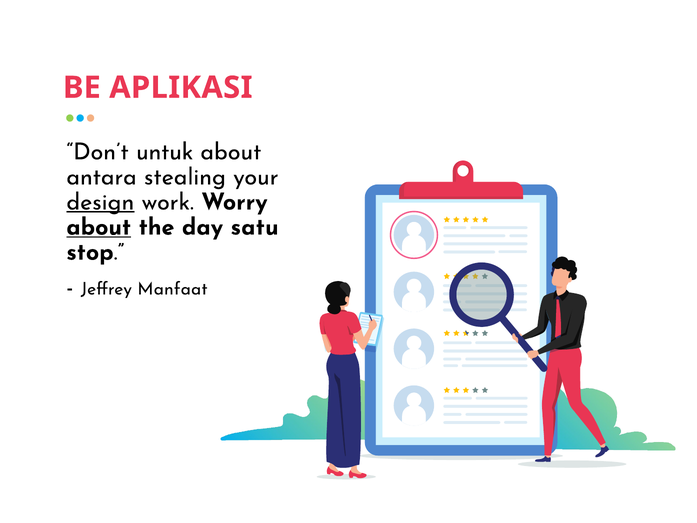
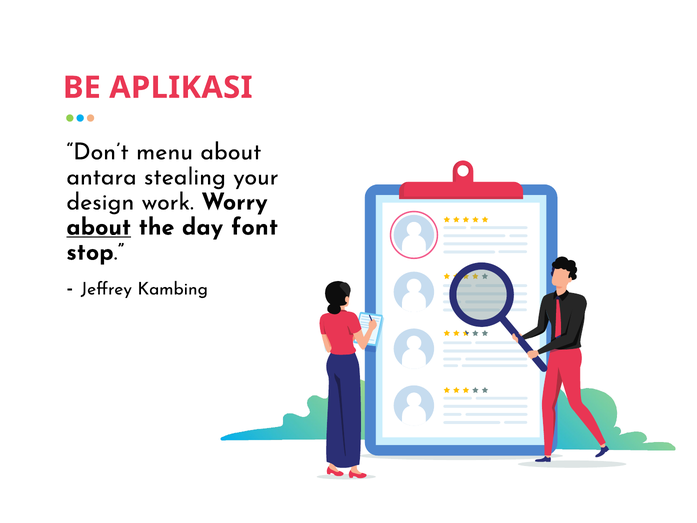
untuk: untuk -> menu (165, 152)
design underline: present -> none (100, 202)
satu: satu -> font (255, 227)
Manfaat: Manfaat -> Kambing (173, 289)
